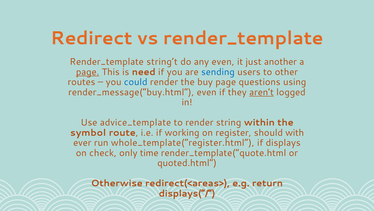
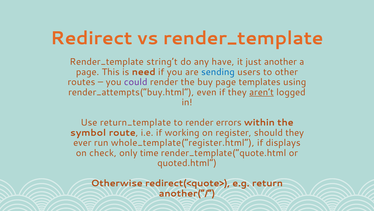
any even: even -> have (223, 62)
page underline: present -> none (88, 72)
could colour: blue -> purple (136, 82)
questions: questions -> templates (260, 82)
render_message(“buy.html: render_message(“buy.html -> render_attempts(“buy.html (131, 92)
advice_template: advice_template -> return_template (135, 122)
string: string -> errors (229, 122)
should with: with -> they (295, 132)
redirect(<areas>: redirect(<areas> -> redirect(<quote> (188, 183)
displays(“/: displays(“/ -> another(“/ (187, 193)
